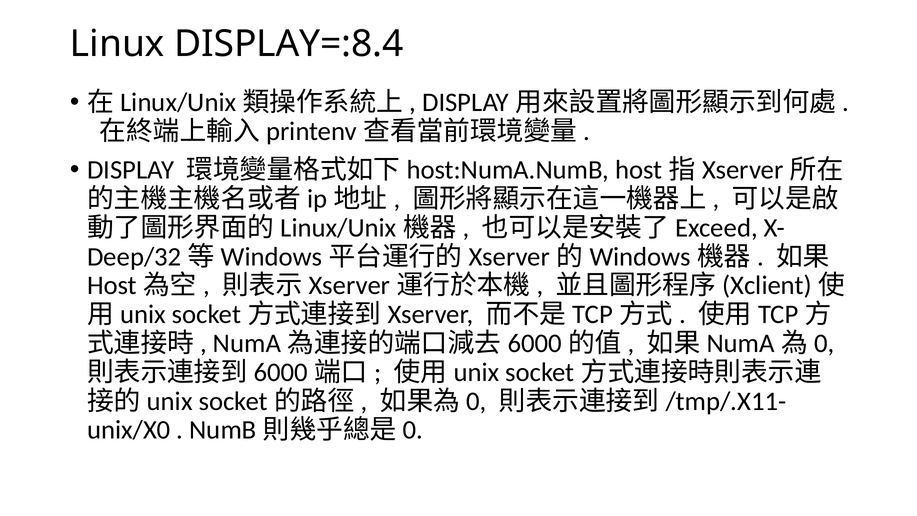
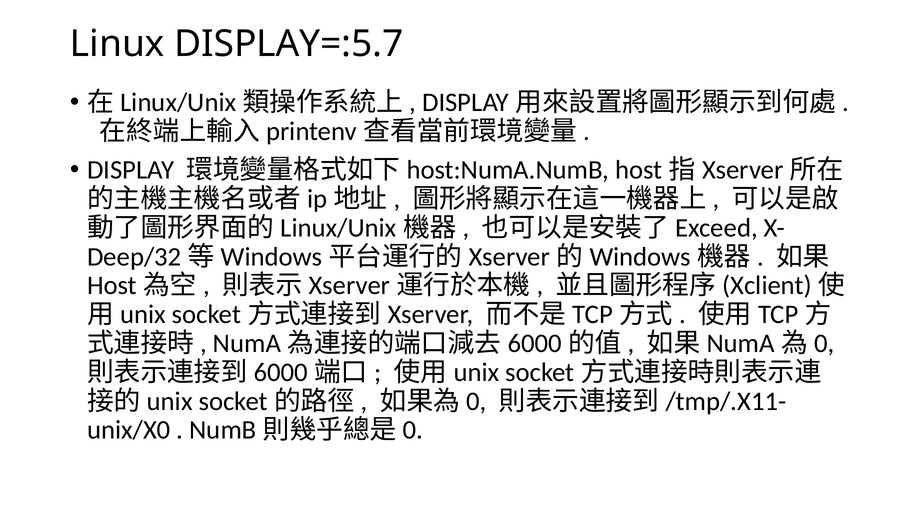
DISPLAY=:8.4: DISPLAY=:8.4 -> DISPLAY=:5.7 (289, 44)
